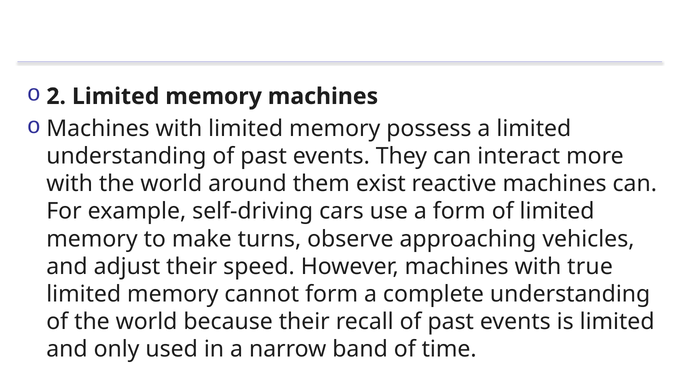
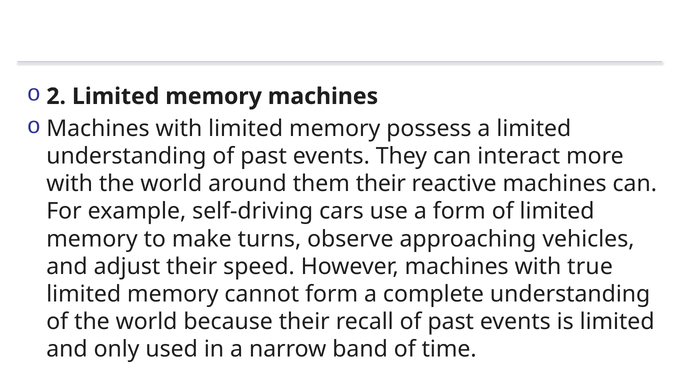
them exist: exist -> their (381, 184)
